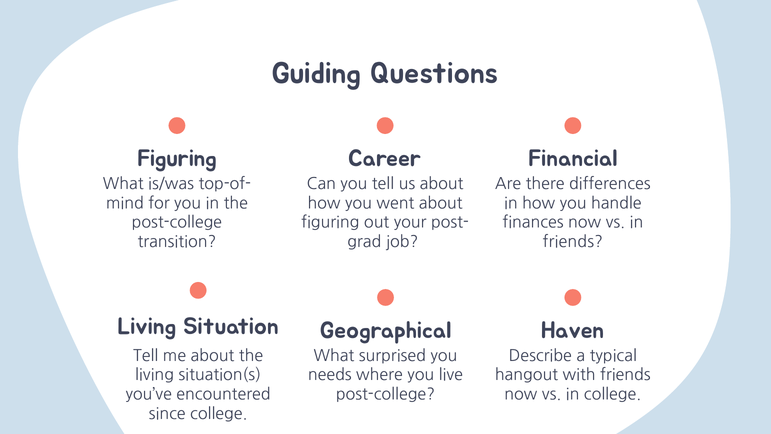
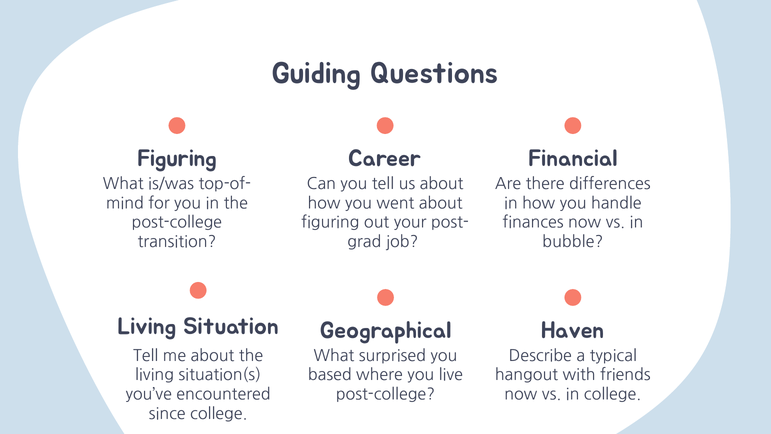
friends: friends -> bubble (573, 242)
needs: needs -> based (330, 375)
